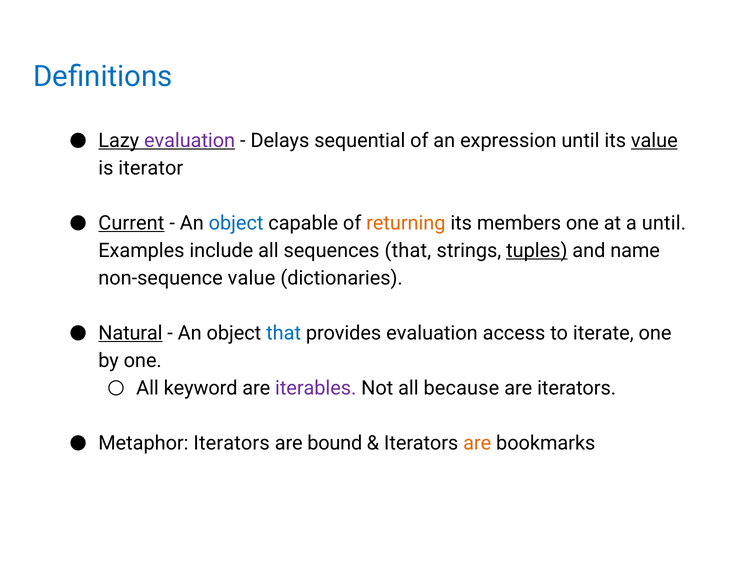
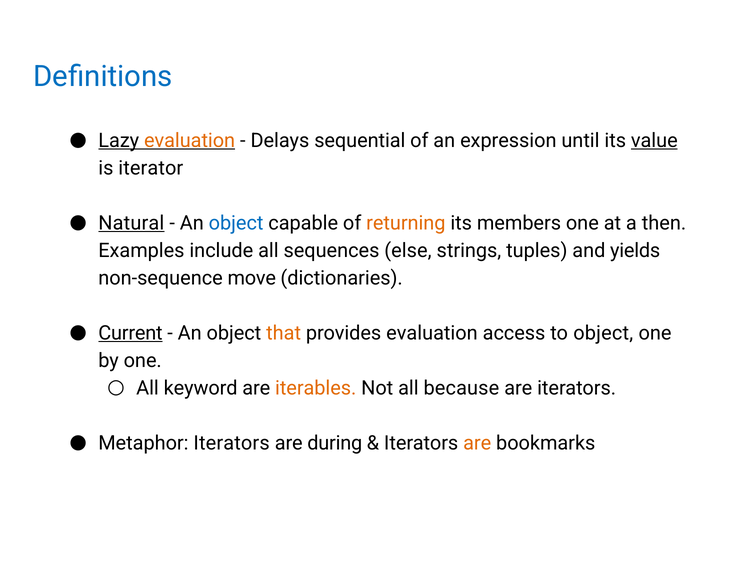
evaluation colour: purple -> orange (190, 140)
Current: Current -> Natural (131, 223)
a until: until -> then (664, 223)
sequences that: that -> else (408, 250)
tuples underline: present -> none (537, 250)
name: name -> yields (635, 250)
non-sequence value: value -> move (252, 278)
Natural: Natural -> Current (130, 333)
that colour: blue -> orange (284, 333)
to iterate: iterate -> object (603, 333)
iterables colour: purple -> orange (316, 388)
bound: bound -> during (335, 443)
